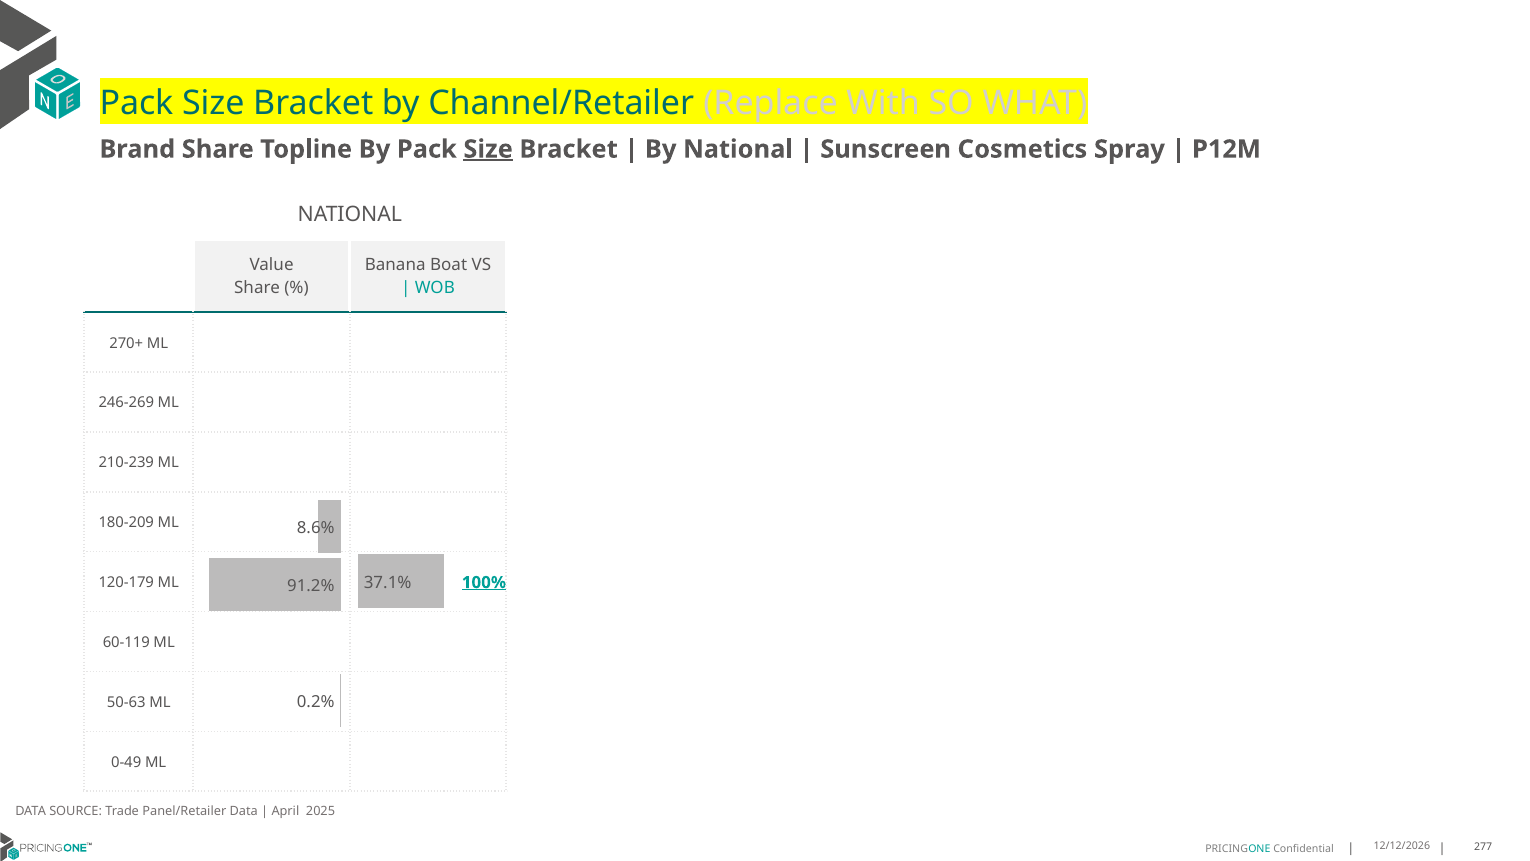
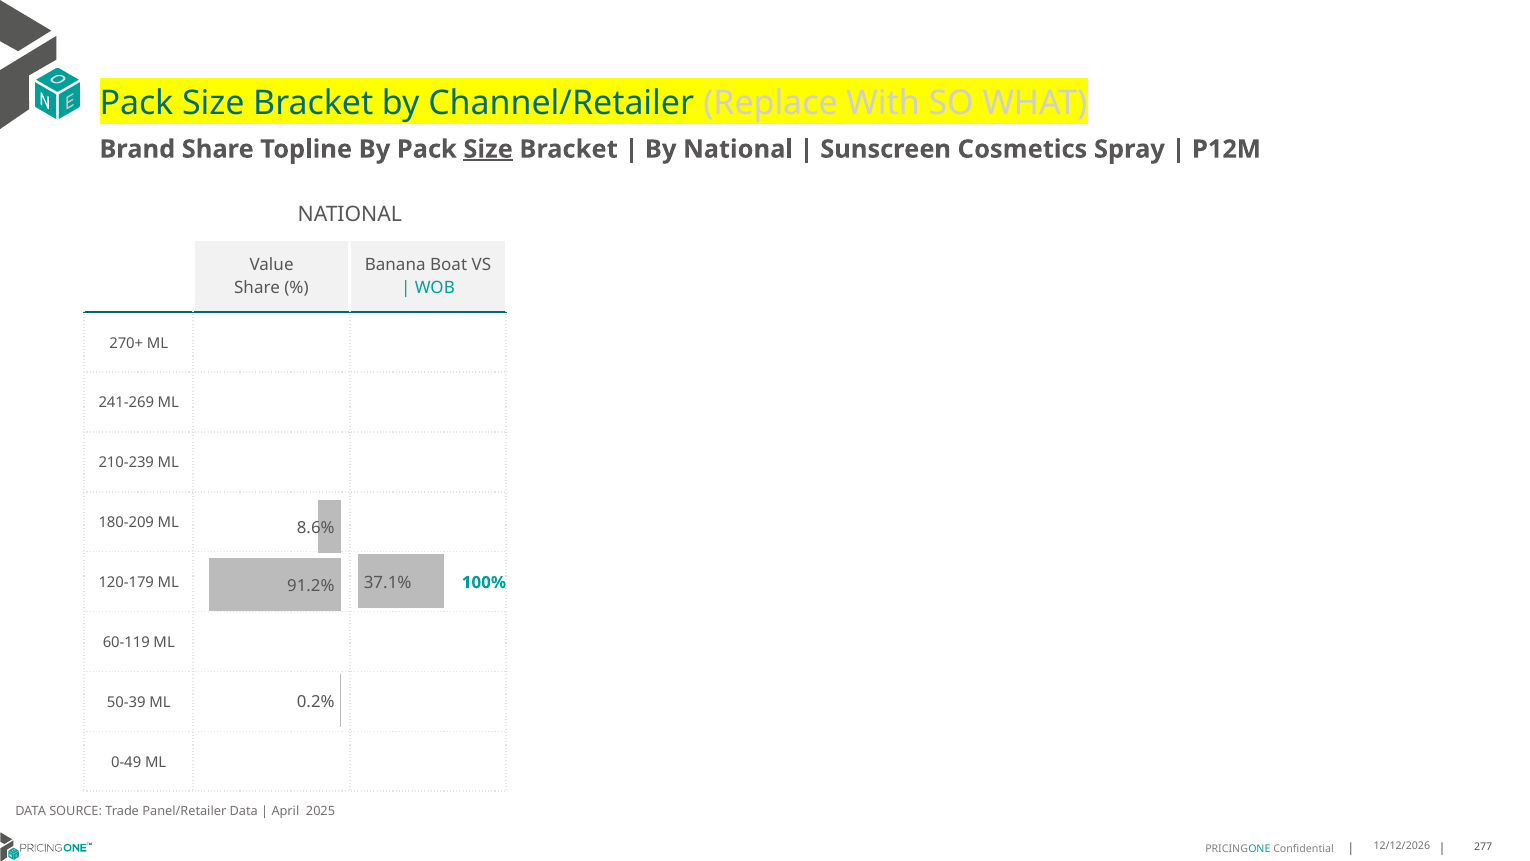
246-269: 246-269 -> 241-269 (126, 403)
100% underline: present -> none (484, 582)
50-63: 50-63 -> 50-39 (126, 703)
